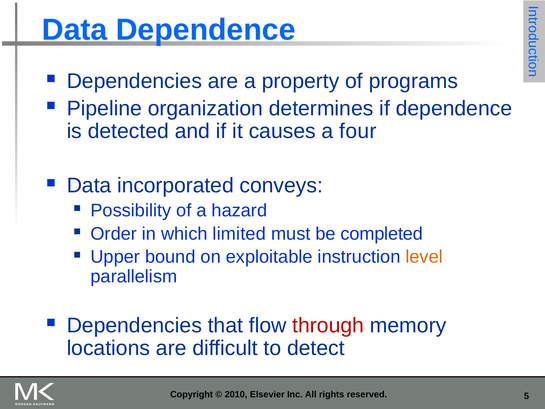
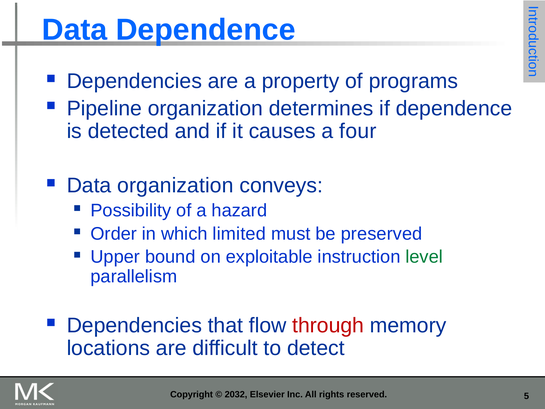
Data incorporated: incorporated -> organization (175, 185)
completed: completed -> preserved (382, 234)
level colour: orange -> green (424, 257)
2010: 2010 -> 2032 (236, 394)
